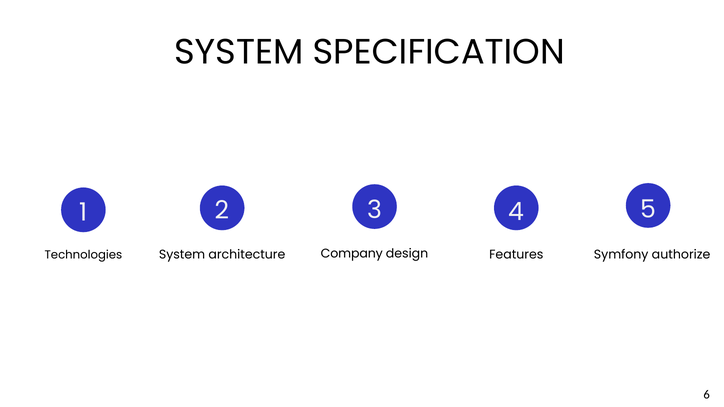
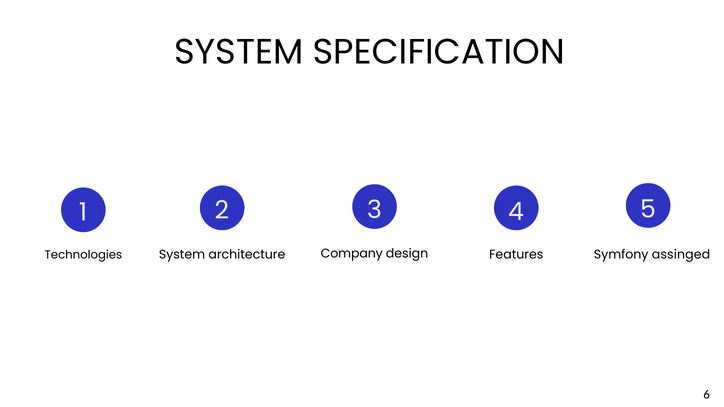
authorize: authorize -> assinged (681, 255)
